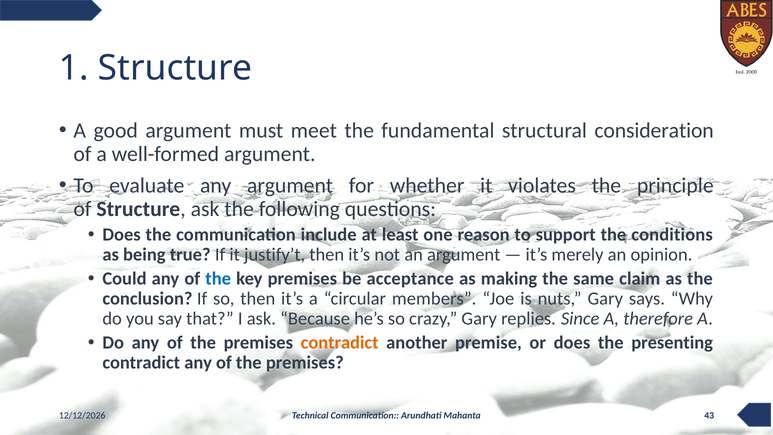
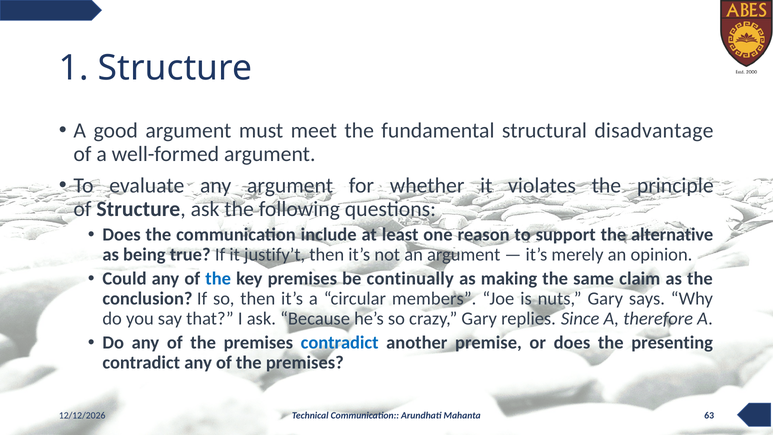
consideration: consideration -> disadvantage (654, 130)
conditions: conditions -> alternative (672, 235)
acceptance: acceptance -> continually (410, 279)
contradict colour: orange -> blue (340, 343)
43: 43 -> 63 (709, 415)
